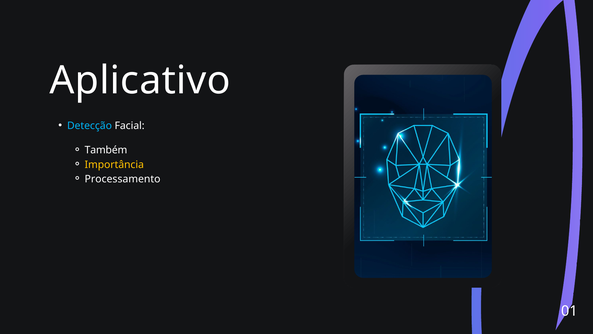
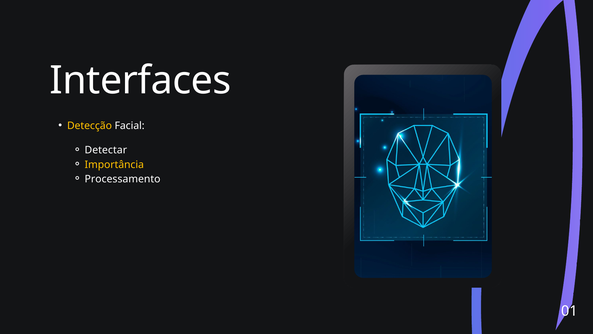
Aplicativo: Aplicativo -> Interfaces (140, 81)
Detecção colour: light blue -> yellow (90, 126)
Também: Também -> Detectar (106, 150)
